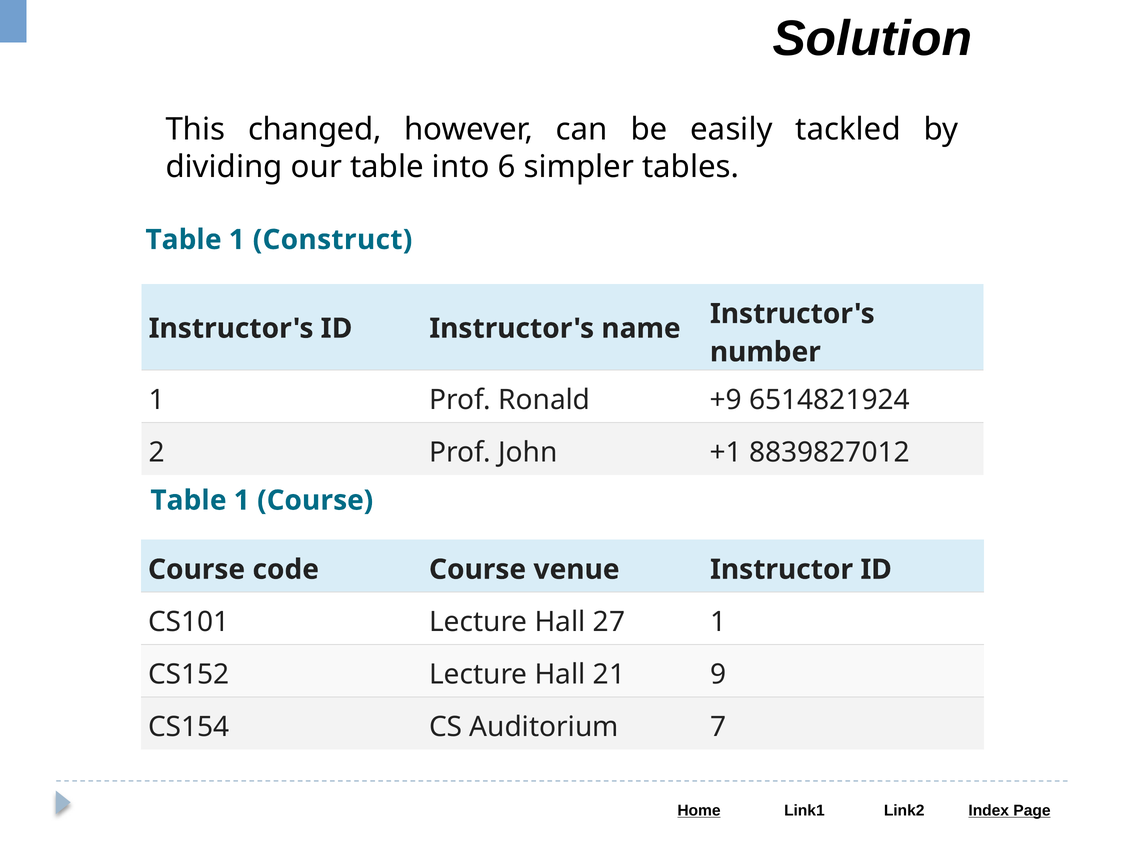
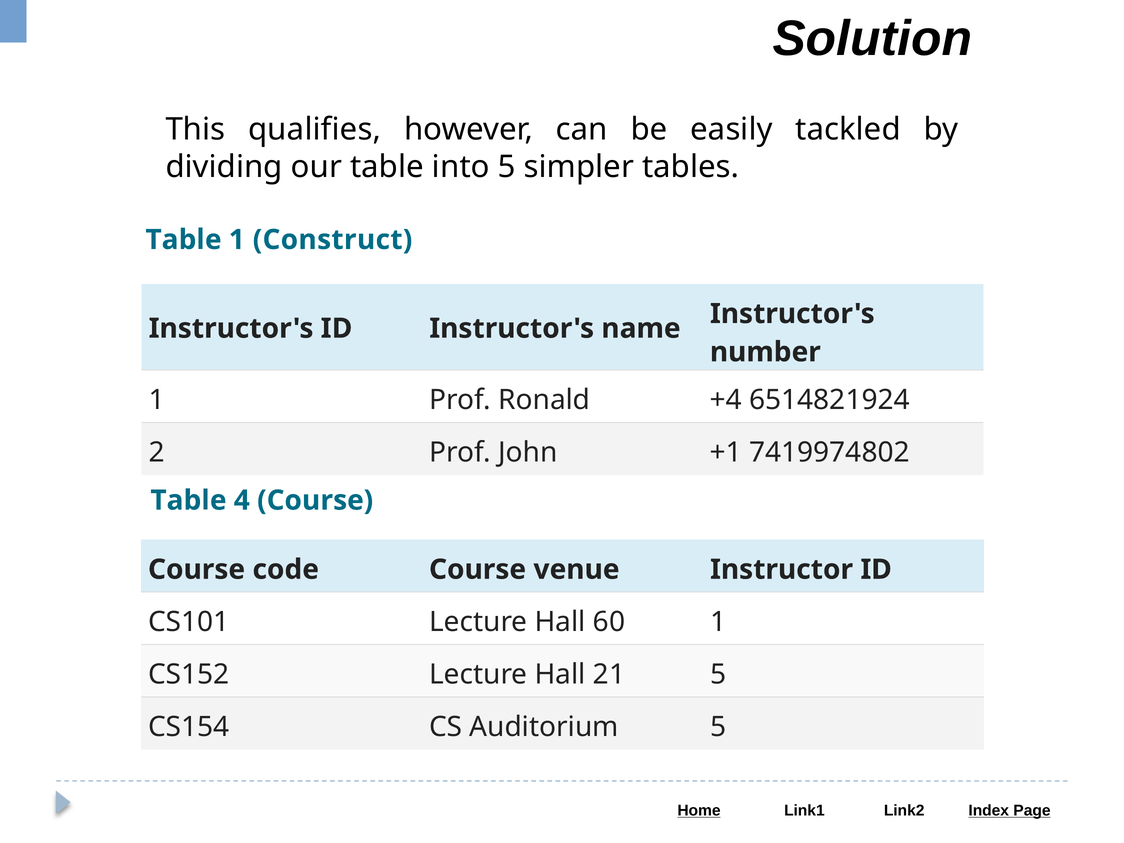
changed: changed -> qualifies (315, 129)
into 6: 6 -> 5 (507, 167)
+9: +9 -> +4 (726, 400)
8839827012: 8839827012 -> 7419974802 (829, 452)
1: 1 -> 4 (242, 500)
27: 27 -> 60 (609, 622)
21 9: 9 -> 5 (718, 674)
Auditorium 7: 7 -> 5 (718, 727)
